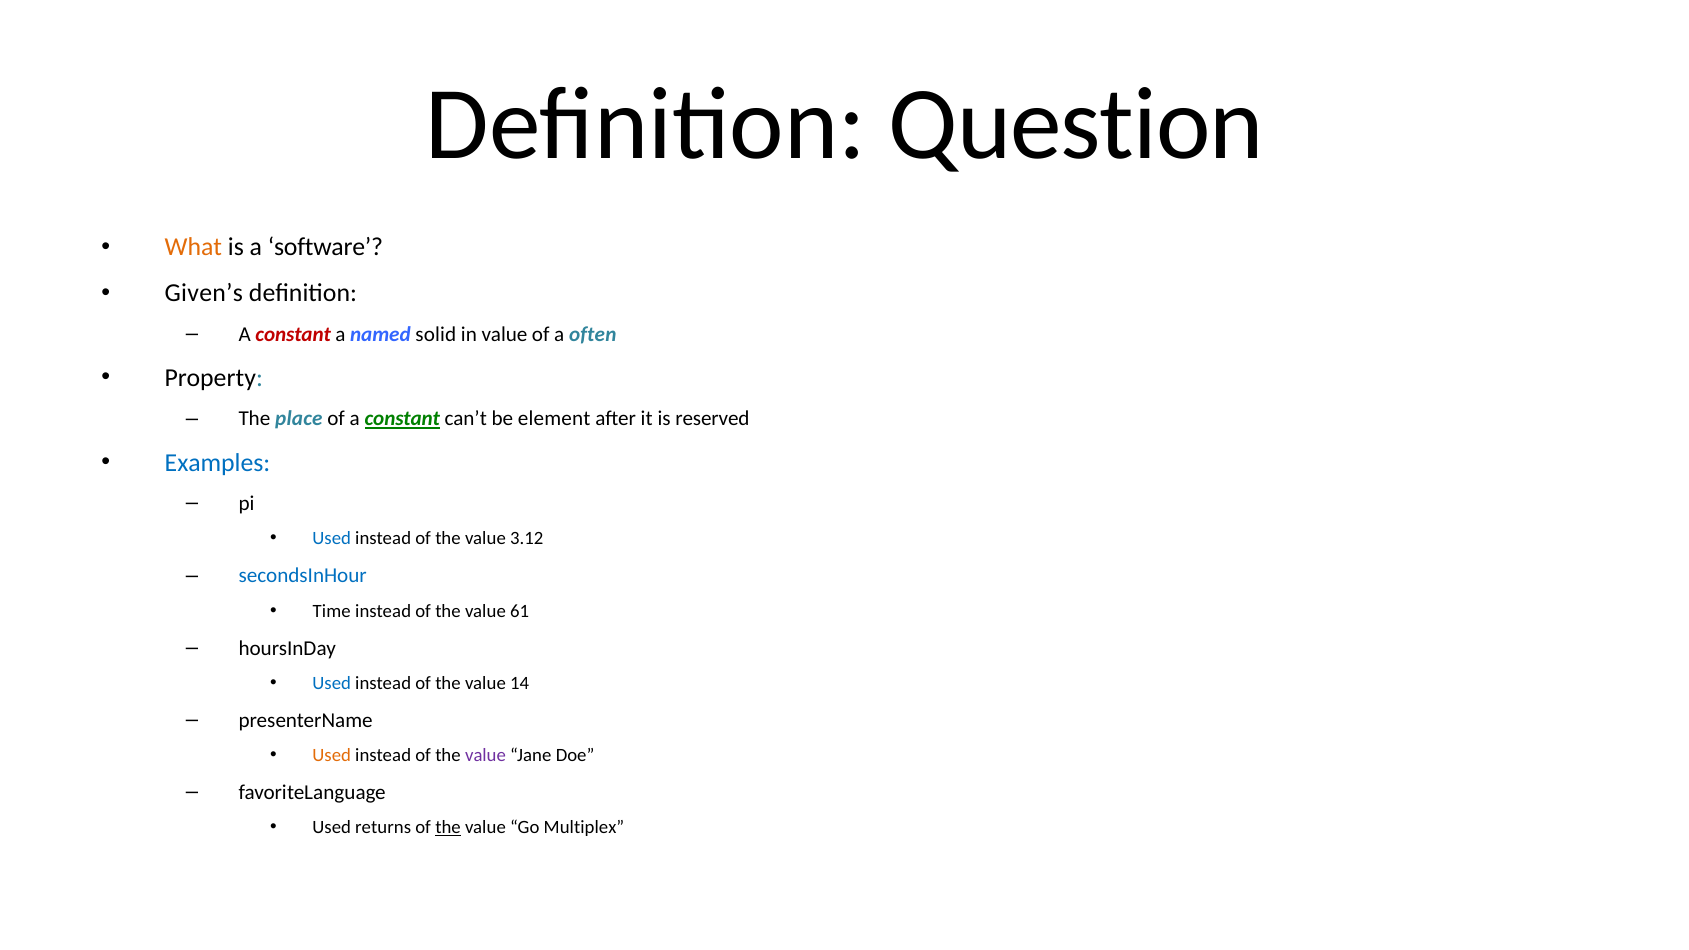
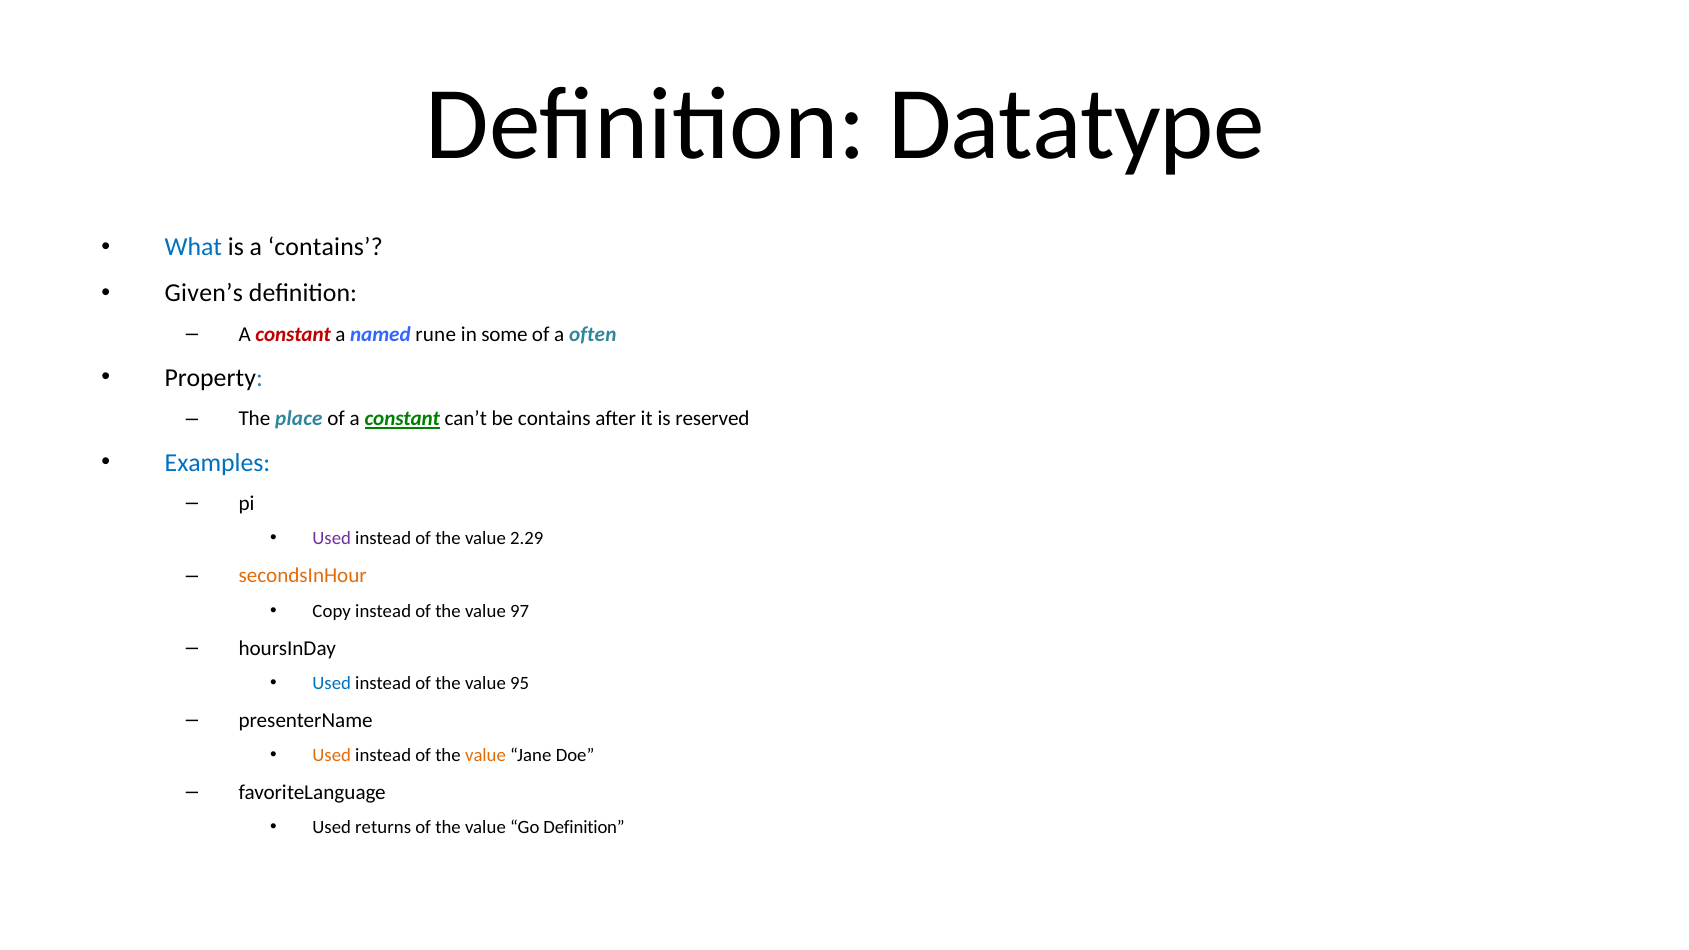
Question: Question -> Datatype (1076, 124)
What colour: orange -> blue (193, 247)
a software: software -> contains (325, 247)
solid: solid -> rune (436, 334)
in value: value -> some (504, 334)
be element: element -> contains (554, 419)
Used colour: blue -> purple (332, 539)
3.12: 3.12 -> 2.29 (527, 539)
secondsInHour colour: blue -> orange (303, 576)
Time: Time -> Copy (332, 611)
61: 61 -> 97 (520, 611)
14: 14 -> 95 (520, 683)
value colour: purple -> orange (485, 756)
the underline: present -> none (448, 828)
Go Multiplex: Multiplex -> Definition (584, 828)
